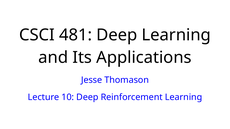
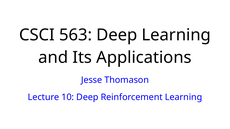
481: 481 -> 563 (76, 35)
